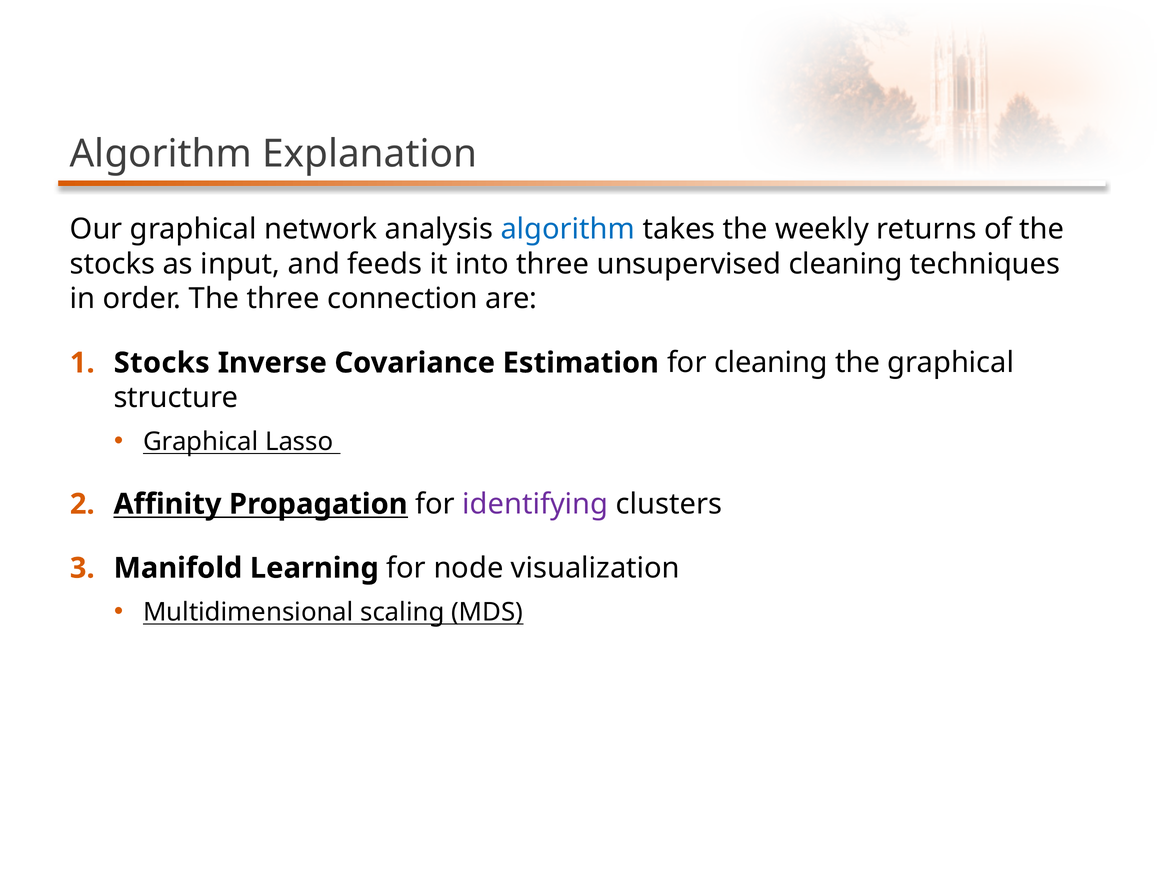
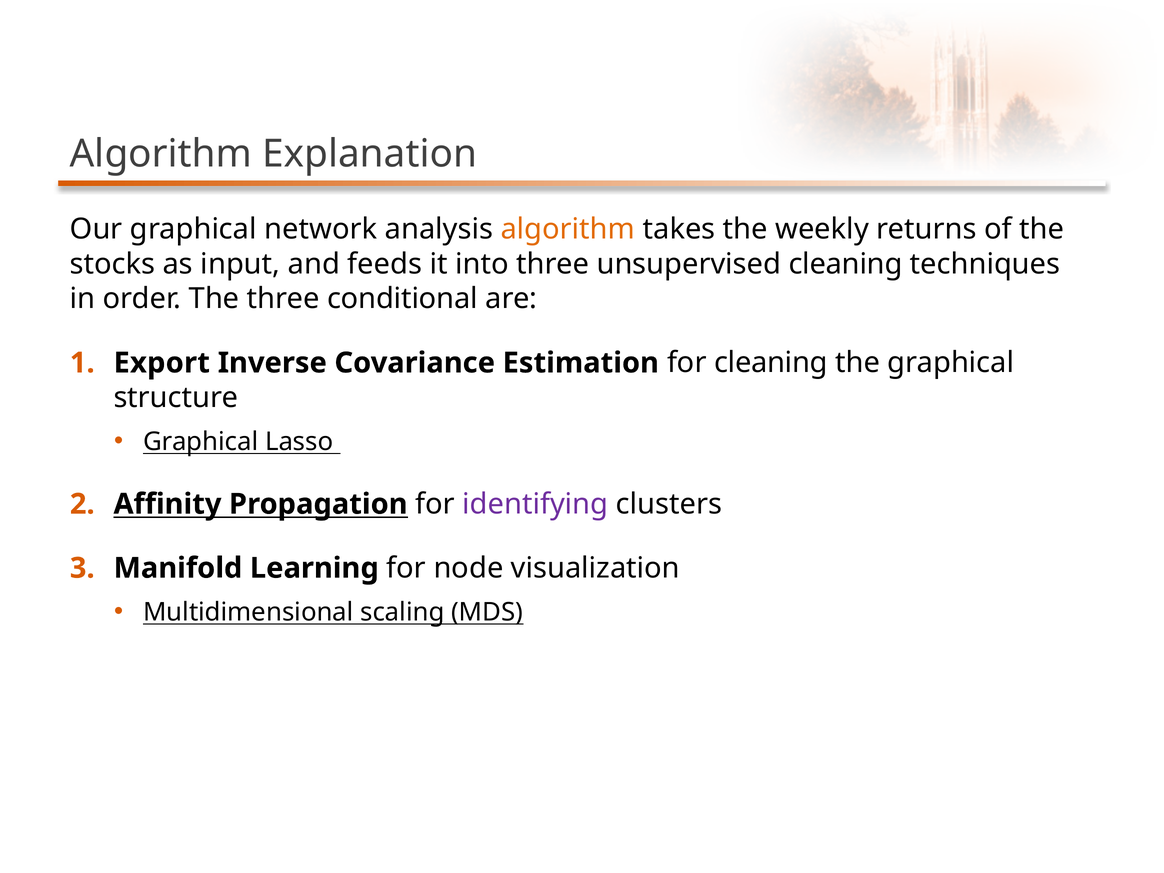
algorithm colour: blue -> orange (568, 229)
connection: connection -> conditional (403, 299)
Stocks: Stocks -> Export (162, 363)
